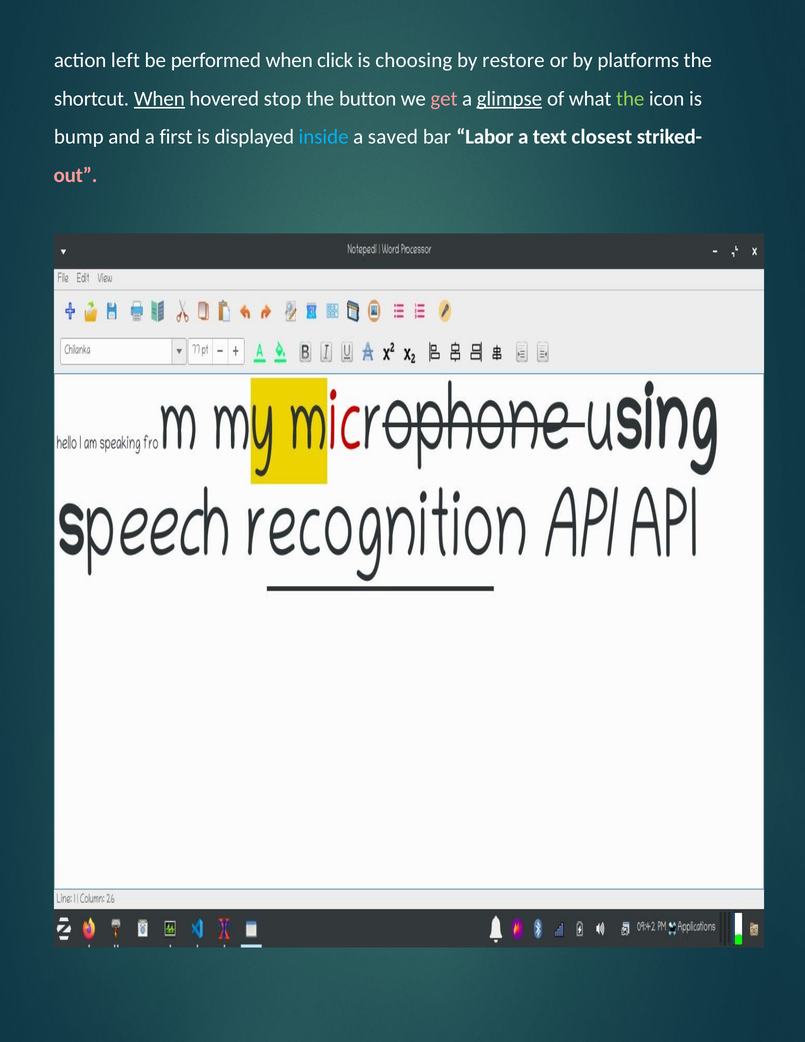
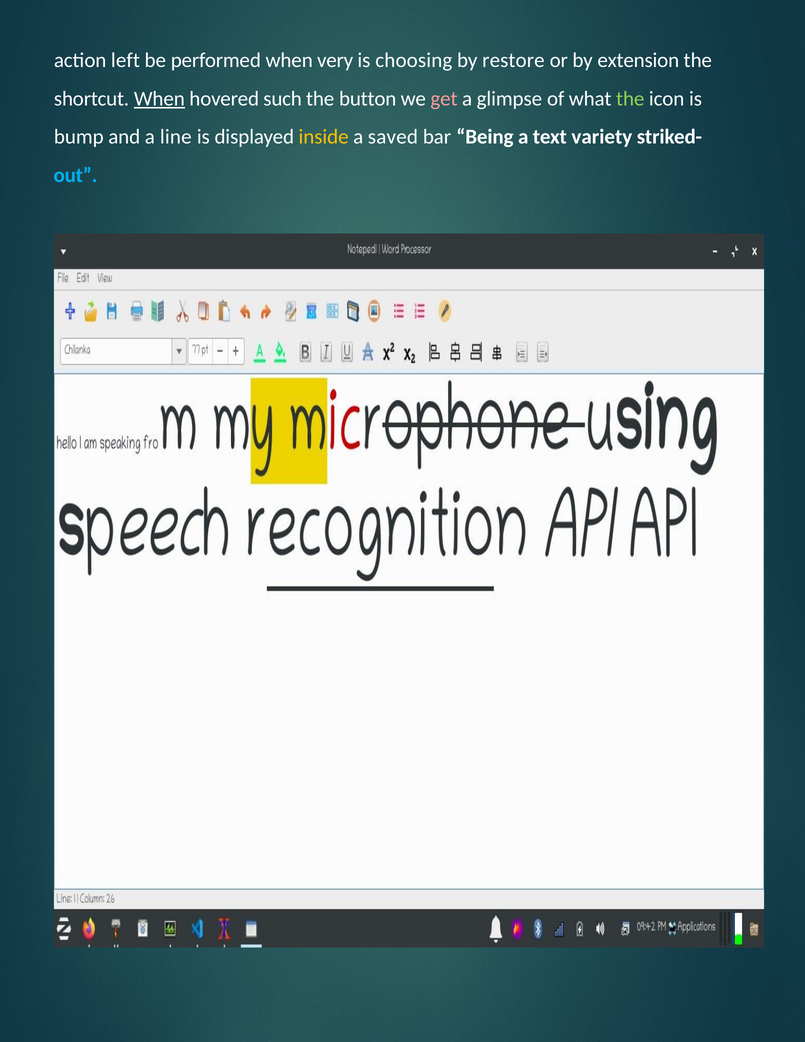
click: click -> very (335, 60)
platforms: platforms -> extension (638, 60)
stop: stop -> such (283, 99)
glimpse underline: present -> none (509, 99)
first: first -> line (176, 137)
inside colour: light blue -> yellow (324, 137)
Labor: Labor -> Being (485, 137)
closest: closest -> variety (602, 137)
out colour: pink -> light blue (75, 175)
